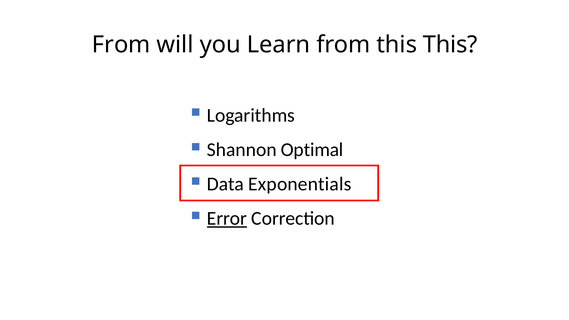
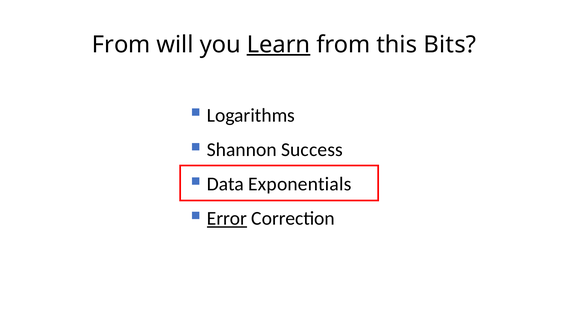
Learn underline: none -> present (279, 45)
this This: This -> Bits (450, 45)
Optimal: Optimal -> Success (312, 150)
